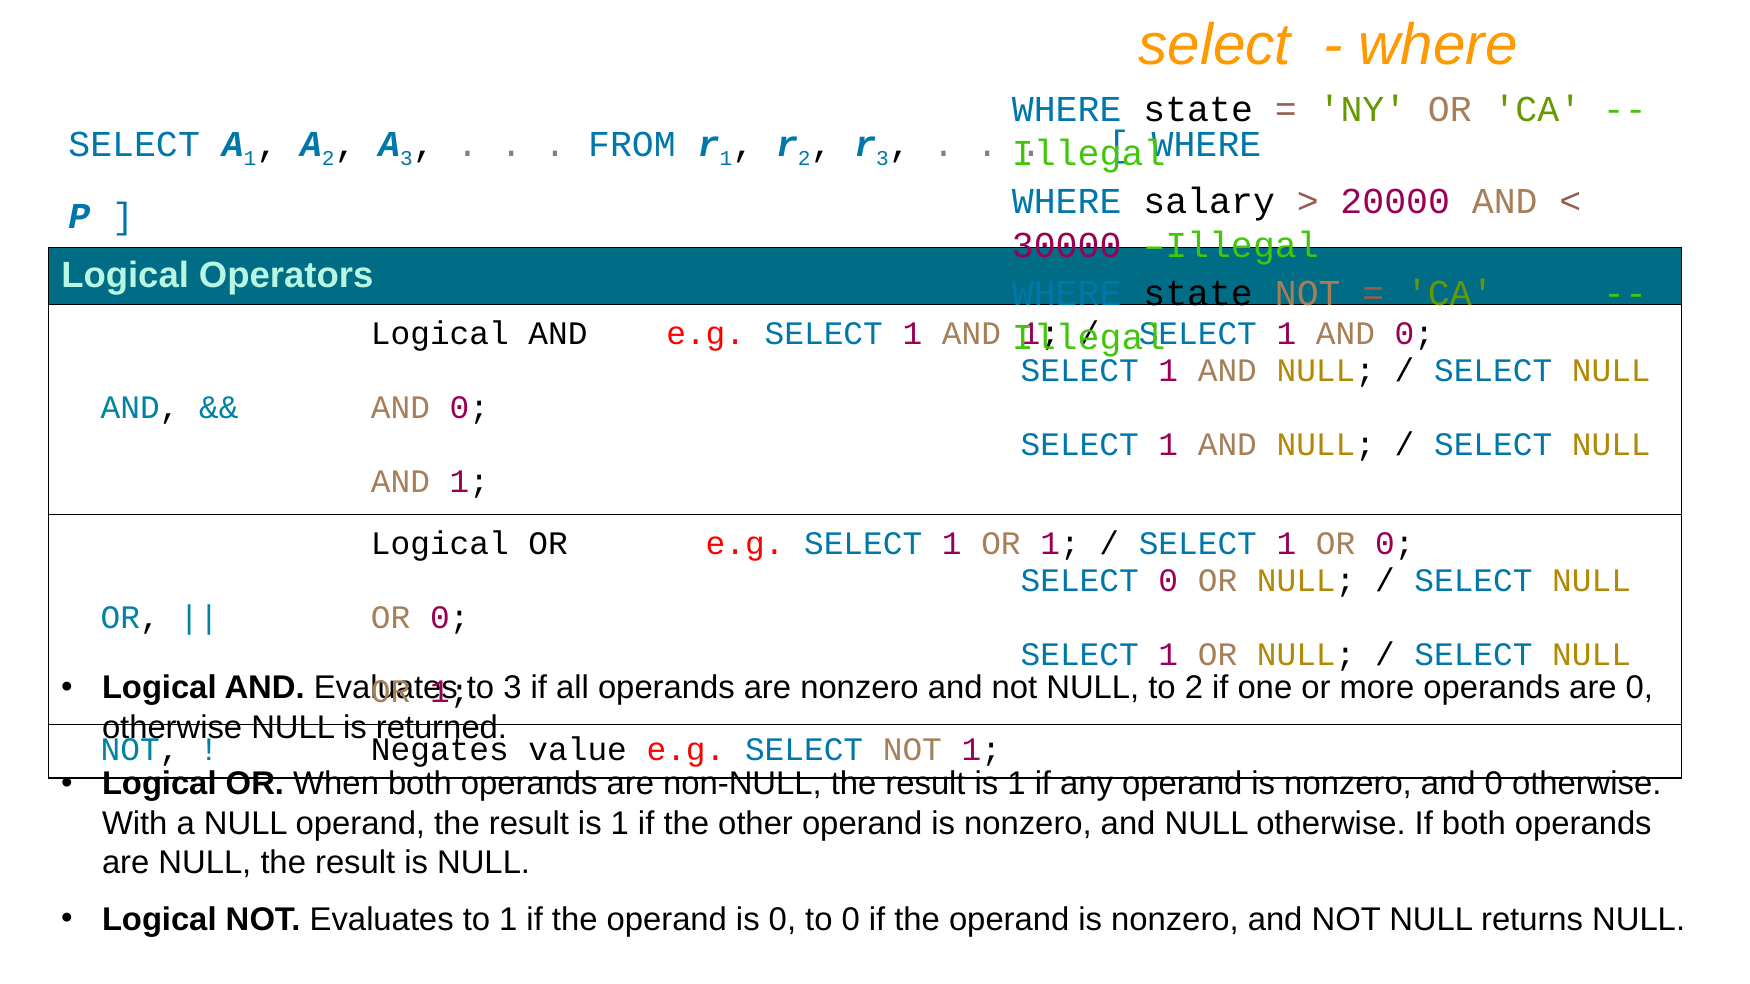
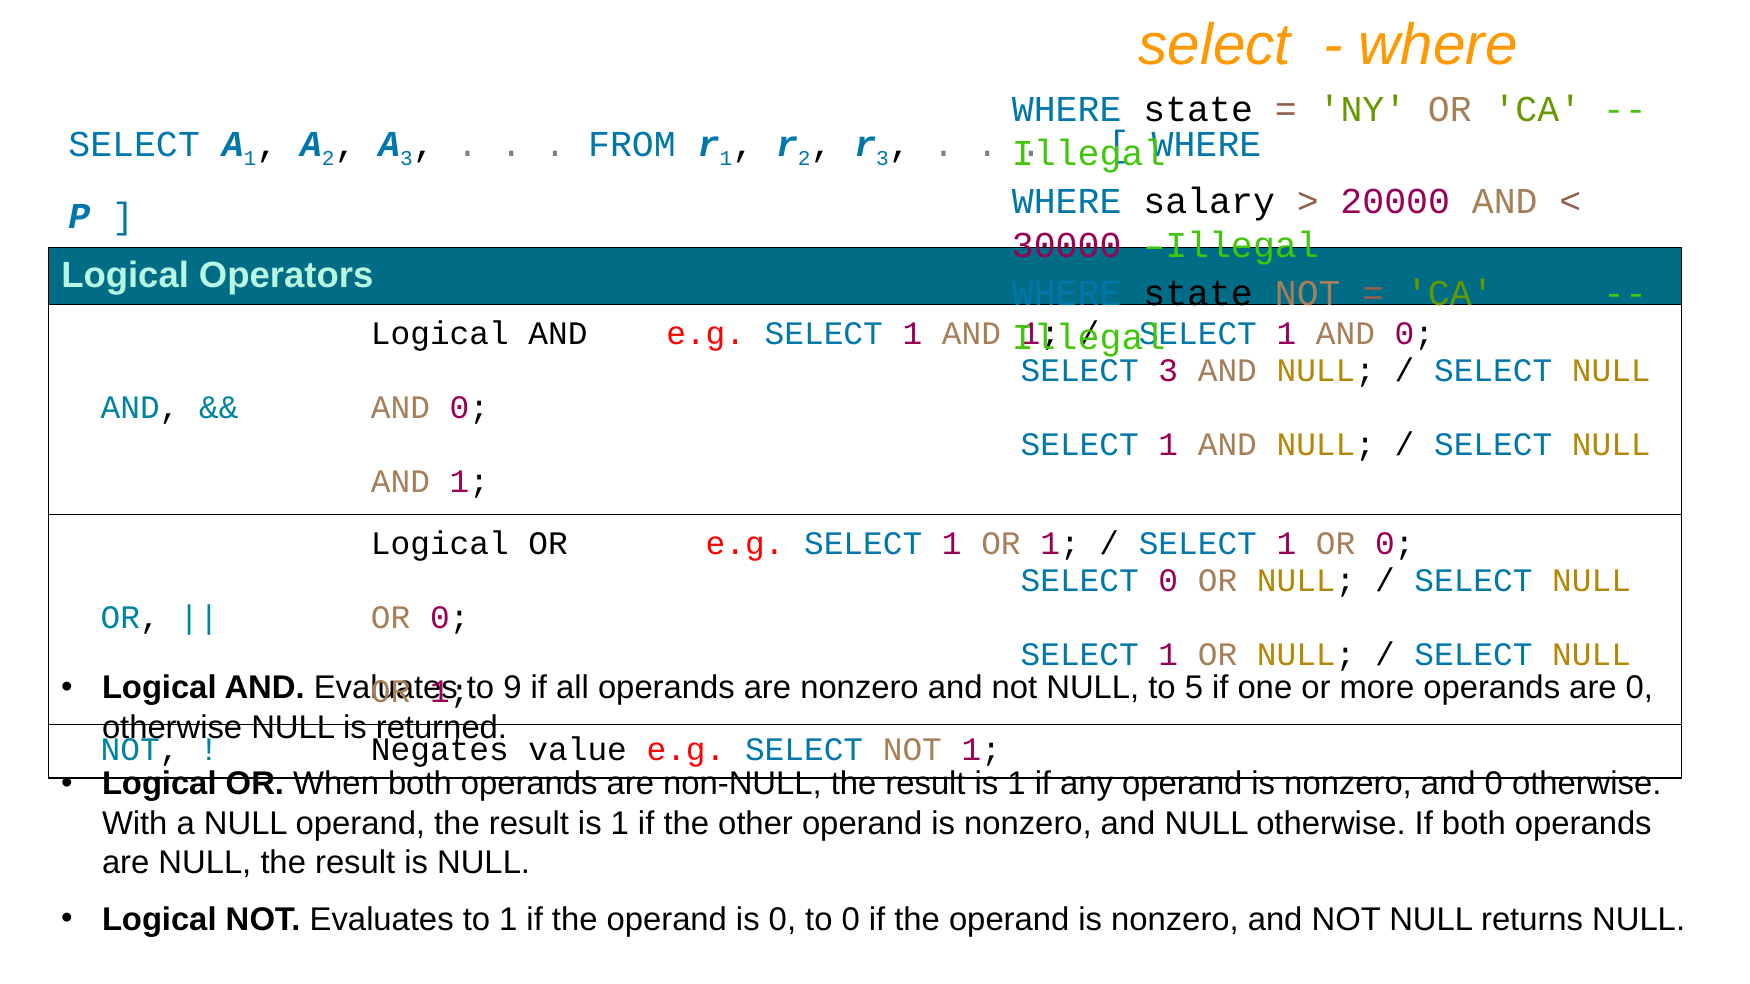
1: 1 -> 3 (1168, 371)
to 3: 3 -> 9 (512, 688)
to 2: 2 -> 5 (1194, 688)
